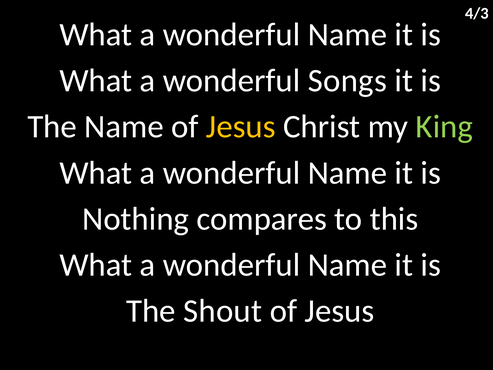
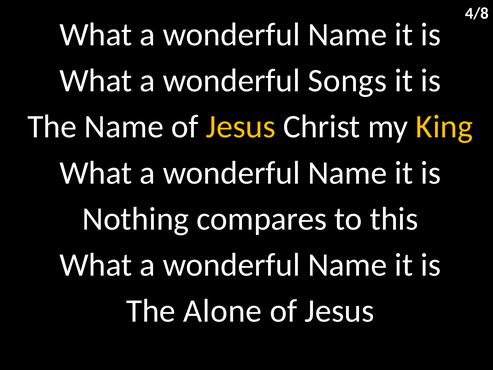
4/3: 4/3 -> 4/8 (477, 13)
King colour: light green -> yellow (444, 127)
Shout: Shout -> Alone (223, 311)
